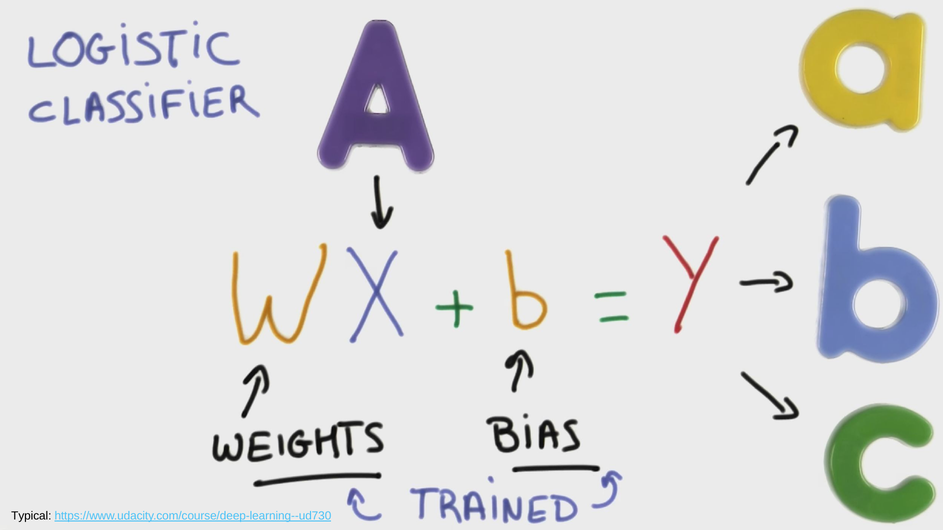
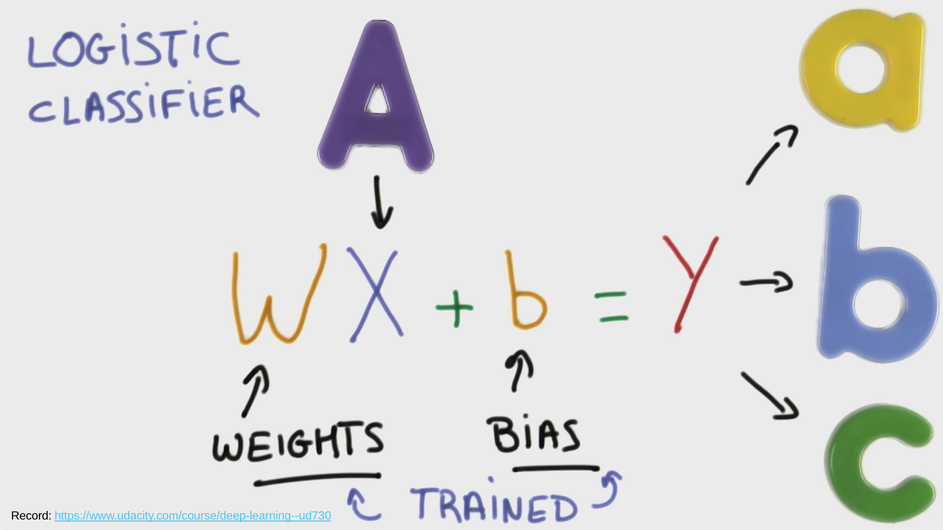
Typical: Typical -> Record (31, 516)
